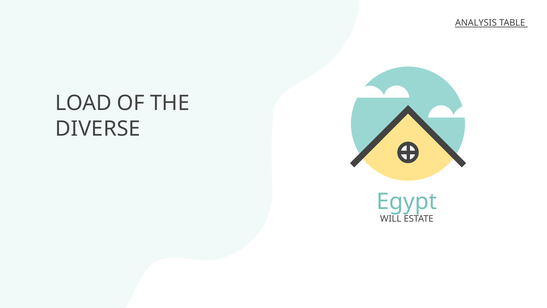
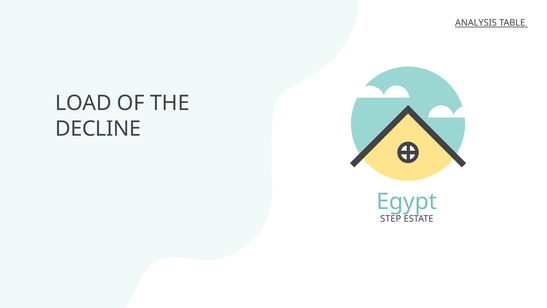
DIVERSE: DIVERSE -> DECLINE (98, 129)
WILL: WILL -> STEP (391, 219)
